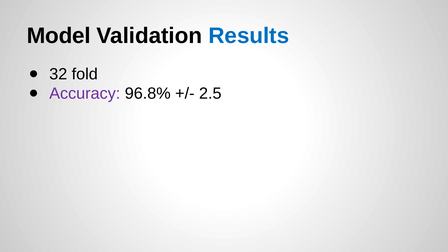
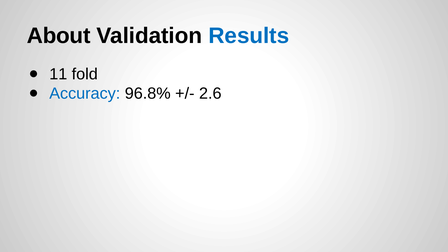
Model: Model -> About (59, 36)
32: 32 -> 11 (58, 74)
Accuracy colour: purple -> blue (85, 94)
2.5: 2.5 -> 2.6 (210, 94)
